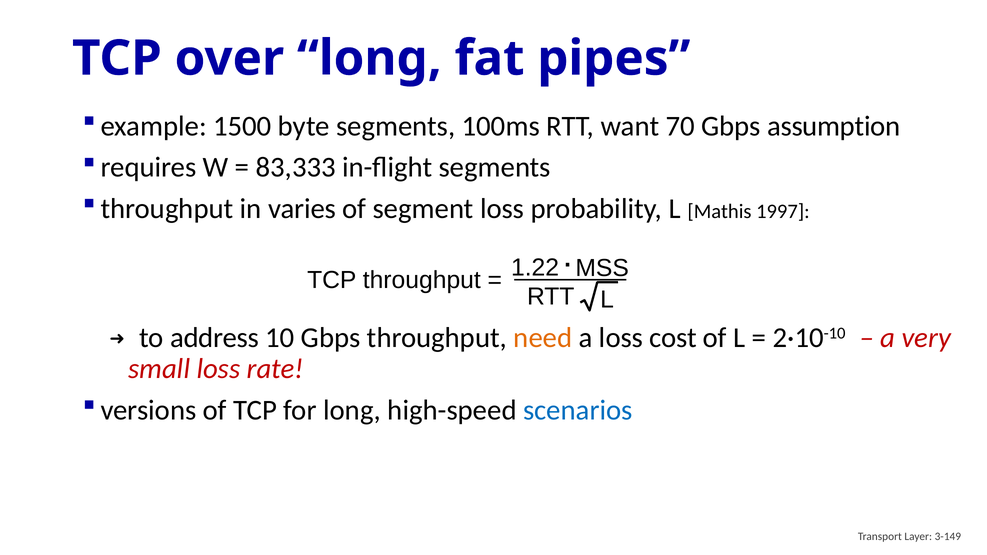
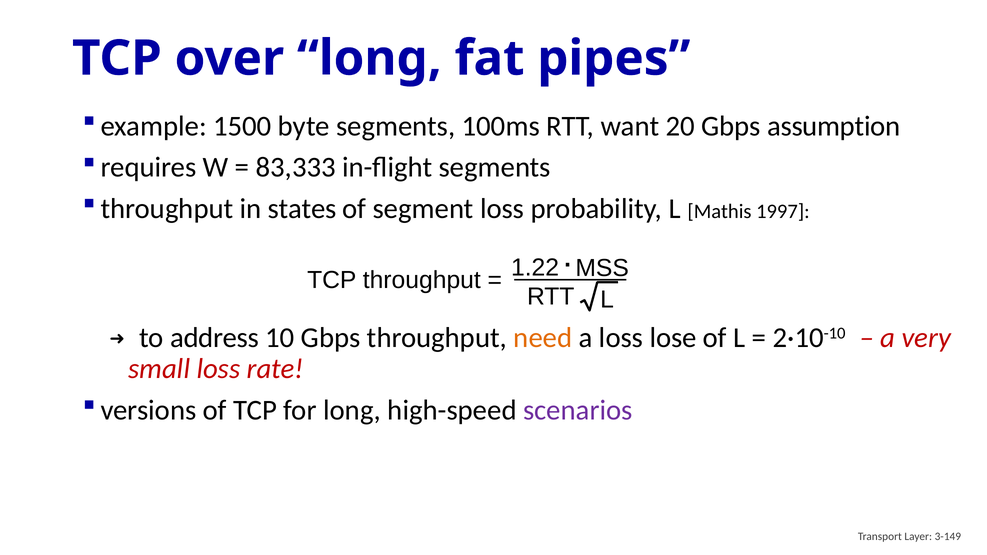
70: 70 -> 20 (680, 126)
varies: varies -> states (302, 209)
cost: cost -> lose (673, 338)
scenarios colour: blue -> purple (578, 410)
